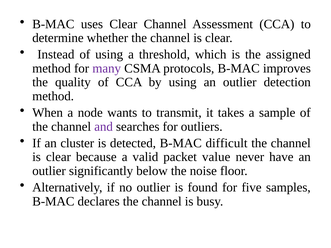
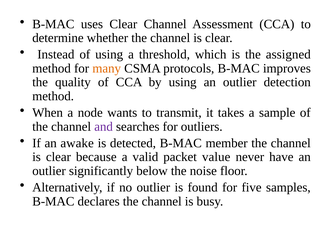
many colour: purple -> orange (107, 68)
cluster: cluster -> awake (77, 143)
difficult: difficult -> member (227, 143)
